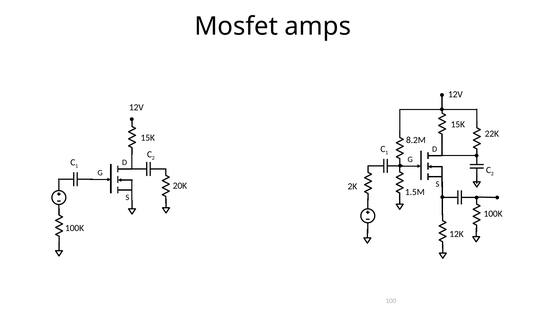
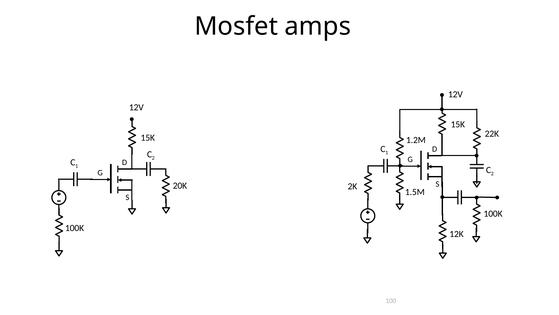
8.2M: 8.2M -> 1.2M (416, 140)
